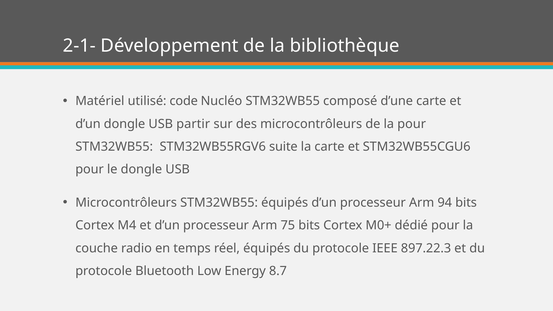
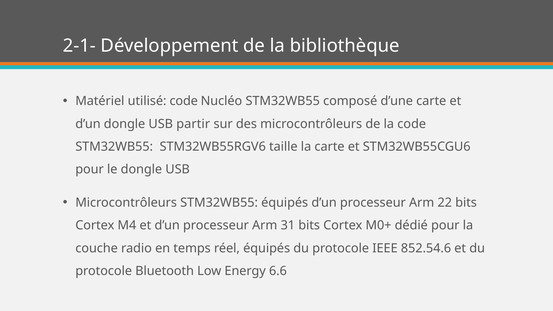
la pour: pour -> code (412, 124)
suite: suite -> taille (283, 147)
94: 94 -> 22 (445, 203)
75: 75 -> 31 (288, 225)
897.22.3: 897.22.3 -> 852.54.6 (426, 248)
8.7: 8.7 -> 6.6 (278, 271)
